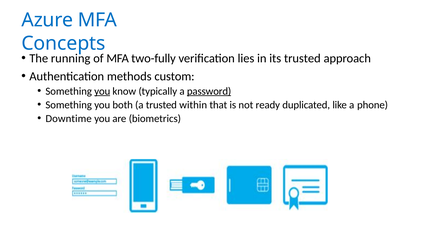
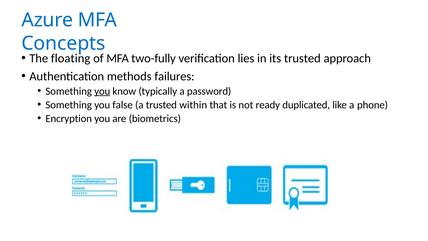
running: running -> floating (71, 58)
custom: custom -> failures (174, 76)
password underline: present -> none (209, 91)
both: both -> false (123, 105)
Downtime: Downtime -> Encryption (69, 119)
